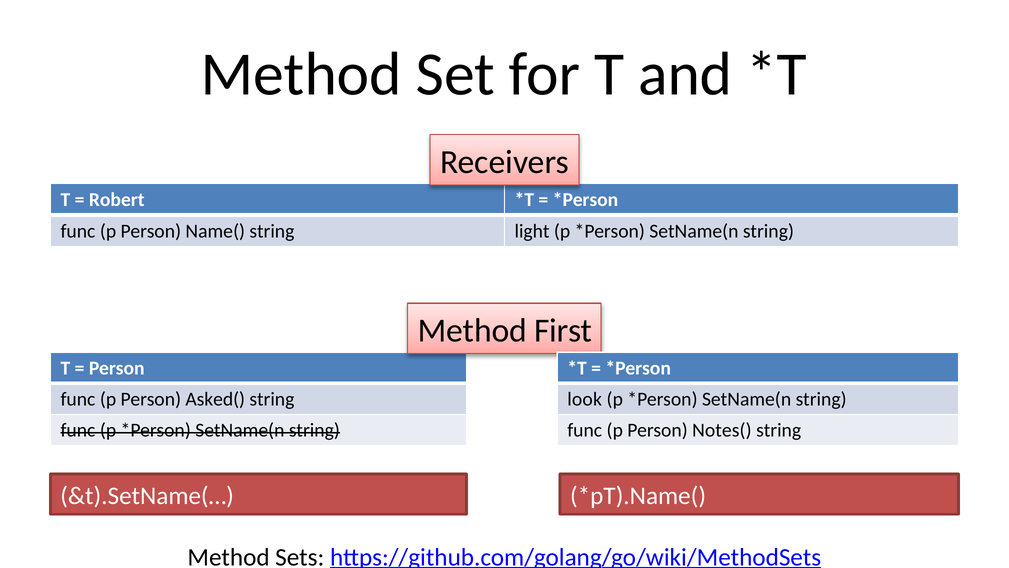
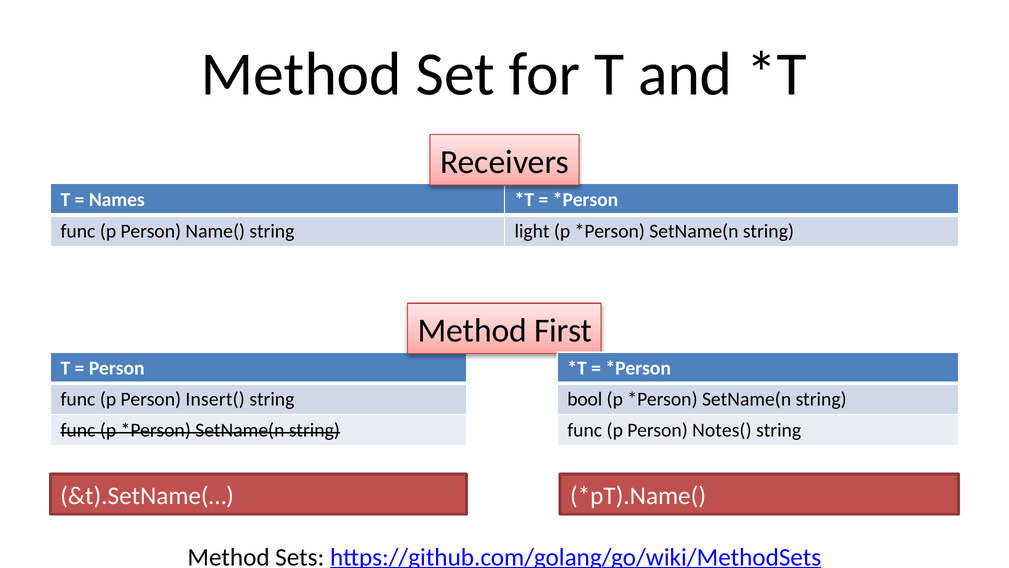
Robert: Robert -> Names (117, 199)
Asked(: Asked( -> Insert( (215, 399)
look: look -> bool (585, 399)
